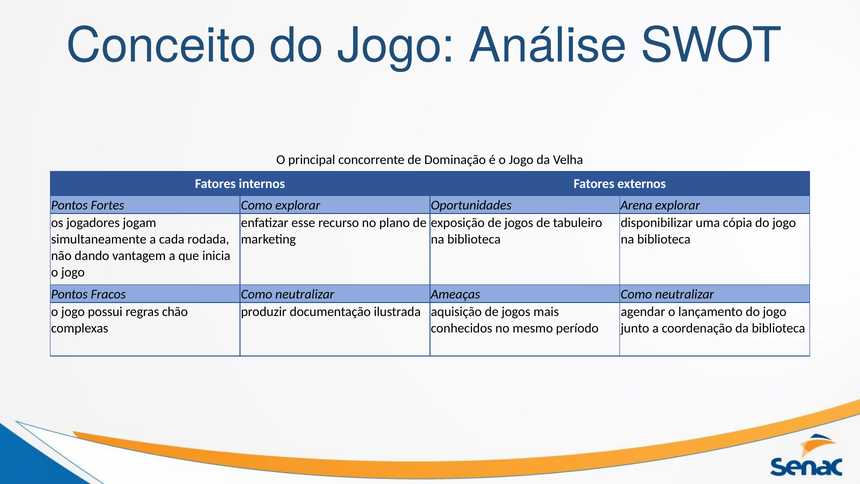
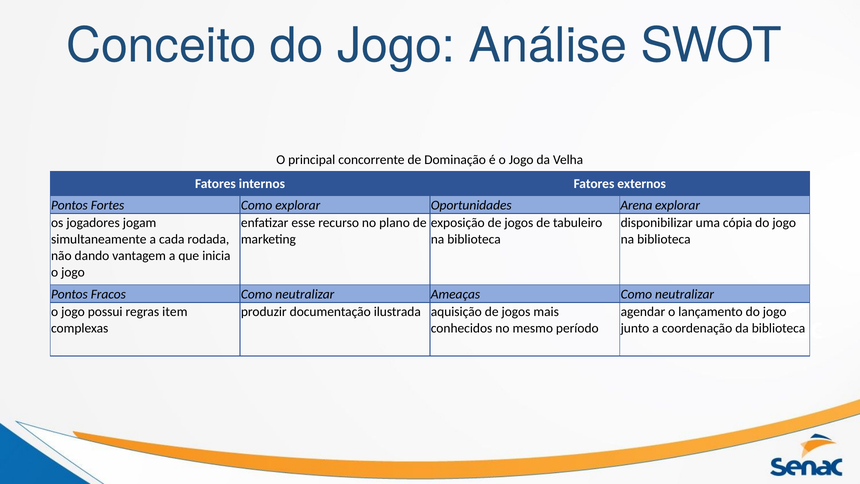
chão: chão -> item (175, 312)
